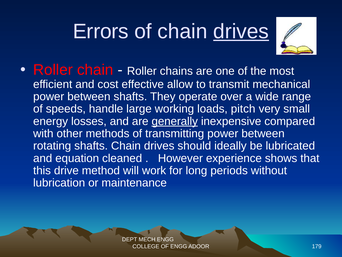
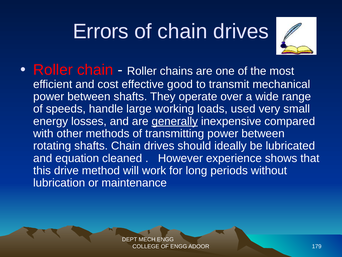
drives underline: present -> none (241, 31)
allow: allow -> good (180, 84)
pitch: pitch -> used (243, 109)
